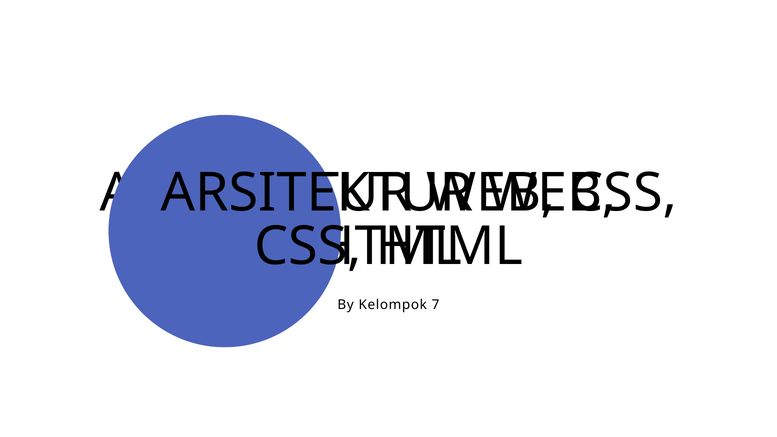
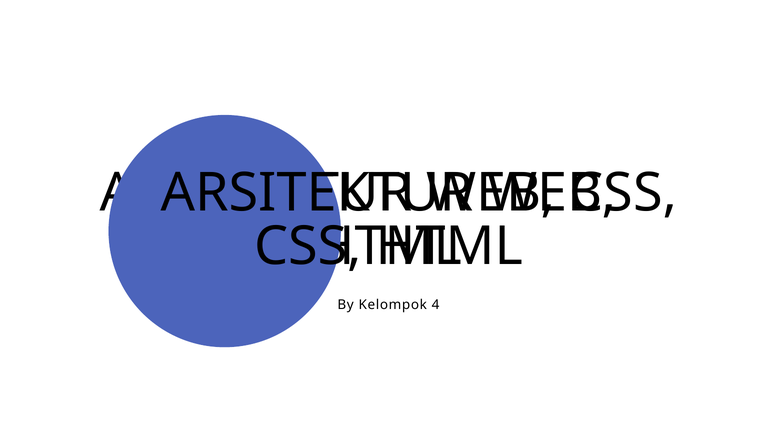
7: 7 -> 4 (436, 305)
